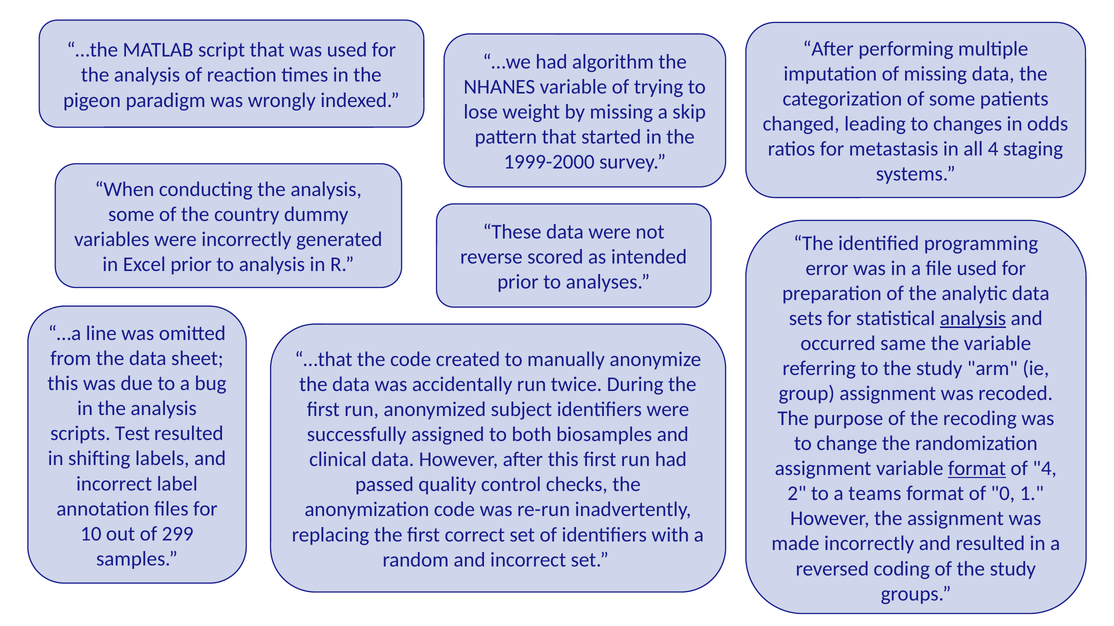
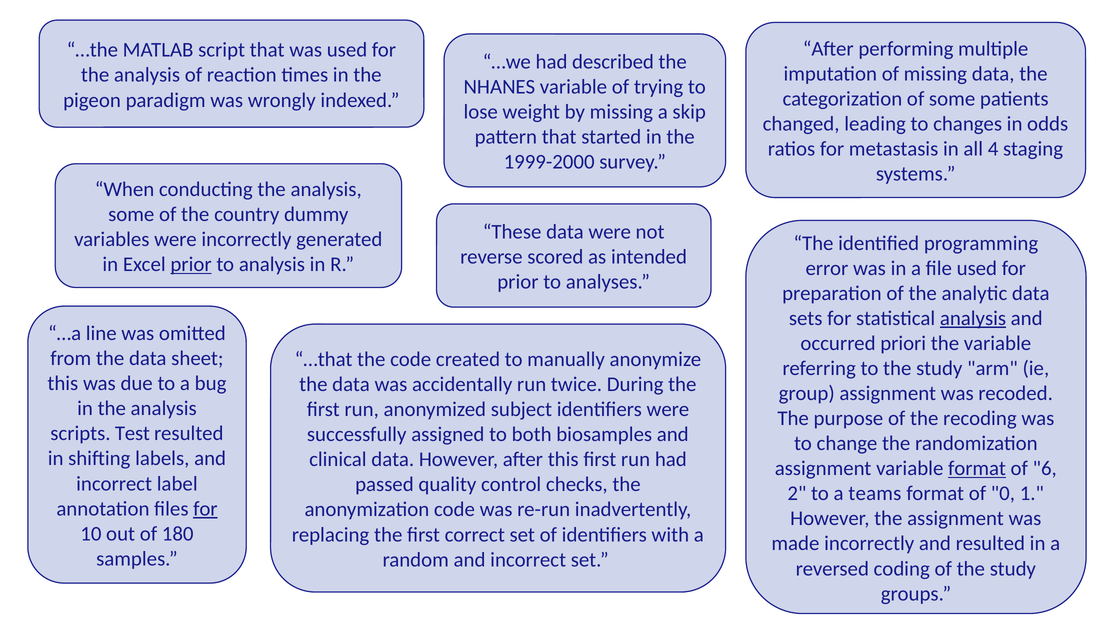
algorithm: algorithm -> described (613, 62)
prior underline: none -> present (191, 265)
same: same -> priori (903, 344)
of 4: 4 -> 6 (1045, 469)
for underline: none -> present (205, 509)
299: 299 -> 180 (178, 534)
